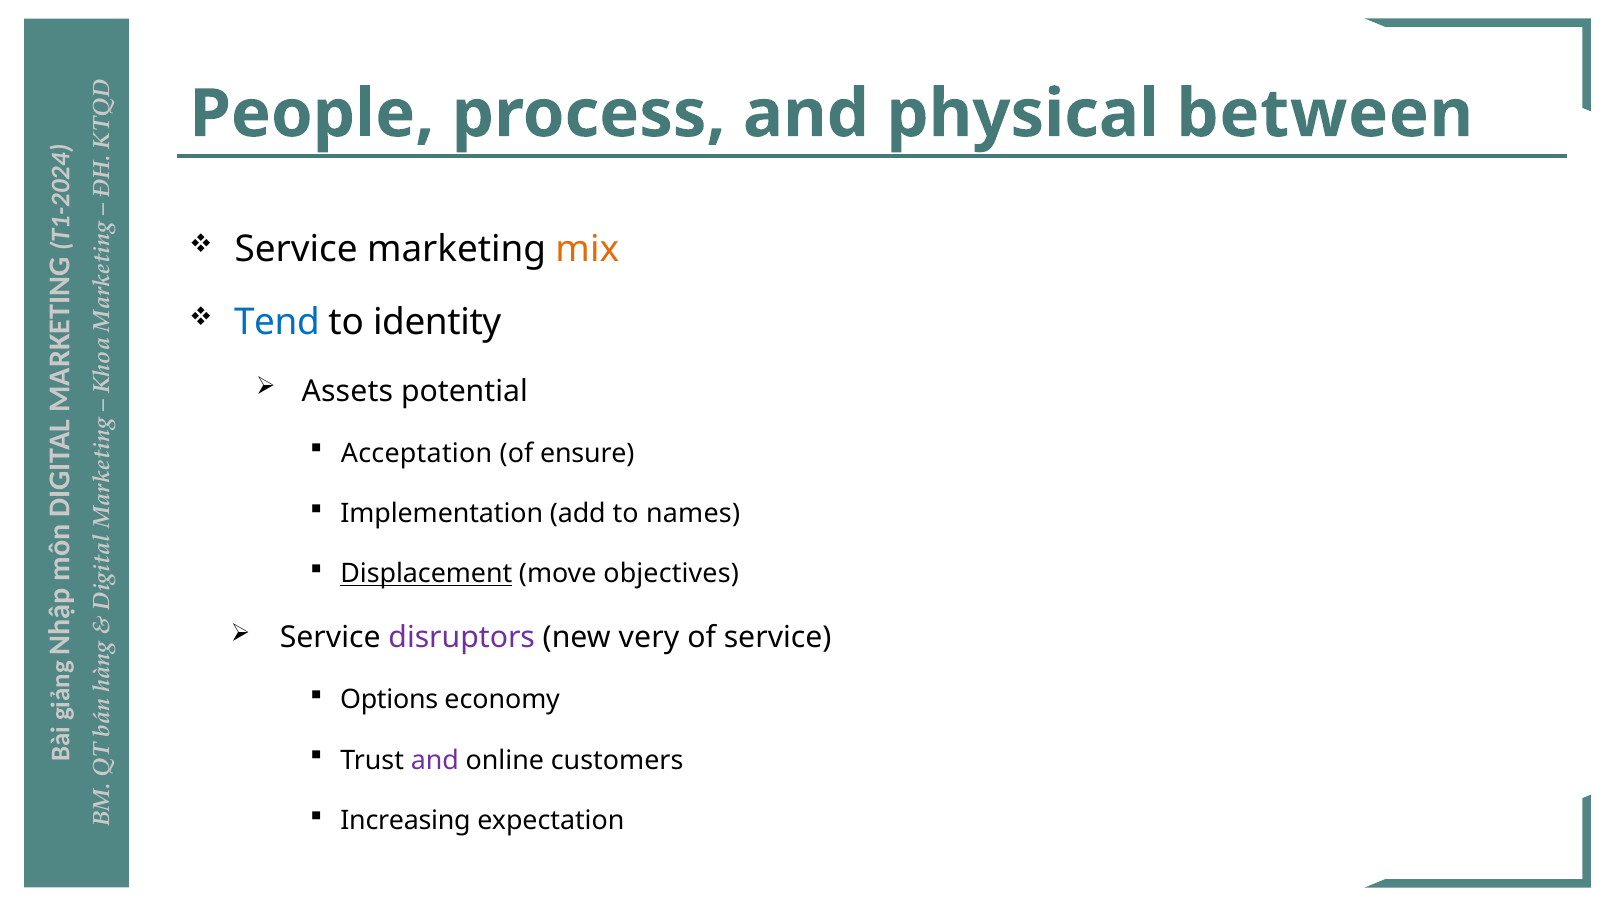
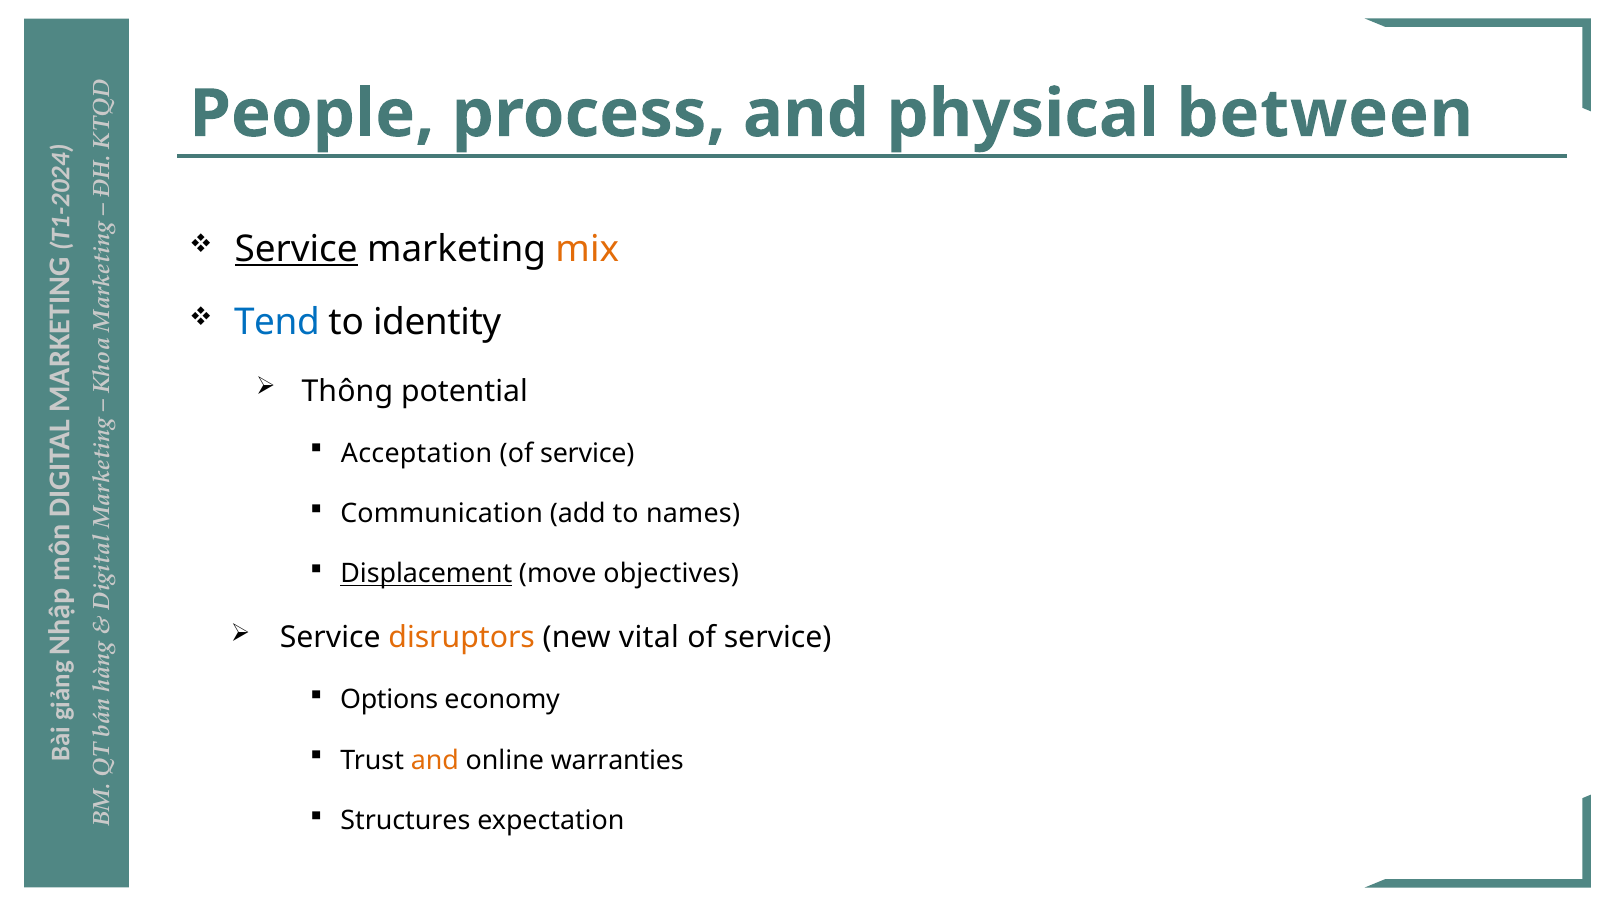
Service underline: none -> present (296, 249)
Assets: Assets -> Thông (347, 391)
ensure: ensure -> service (587, 453)
Implementation: Implementation -> Communication (442, 514)
disruptors colour: purple -> orange (462, 638)
very: very -> vital (649, 638)
and colour: purple -> orange (435, 760)
customers: customers -> warranties (617, 760)
Increasing: Increasing -> Structures (405, 821)
